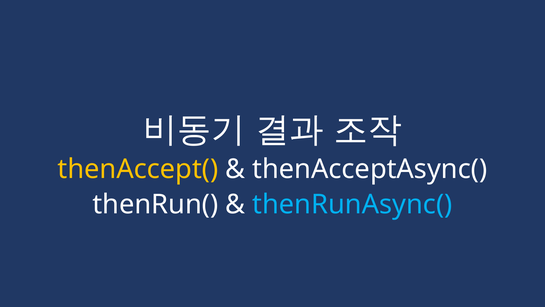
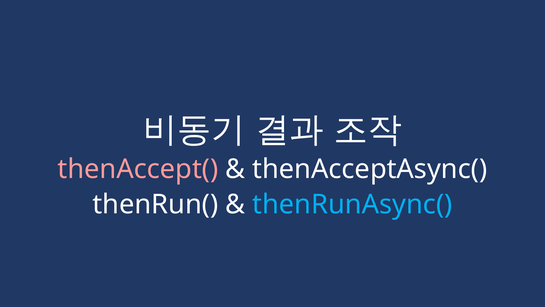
thenAccept( colour: yellow -> pink (138, 169)
